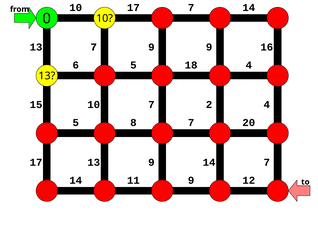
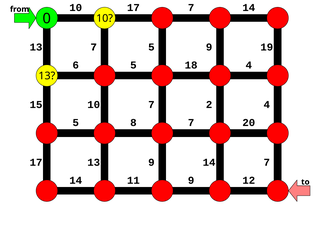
9: 9 -> 5 (151, 47)
16: 16 -> 19 (267, 47)
